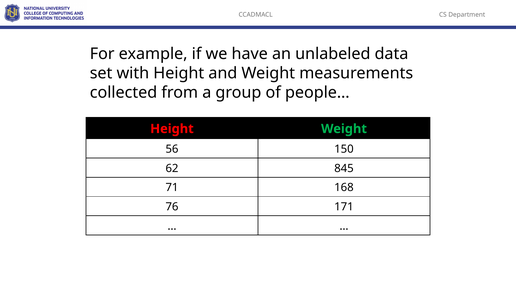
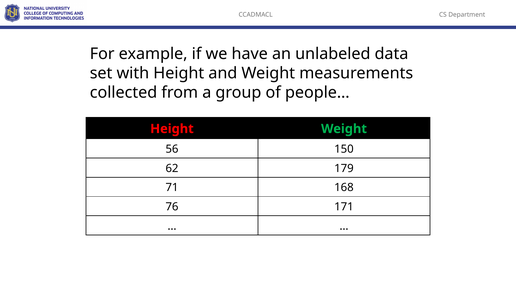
845: 845 -> 179 (344, 168)
